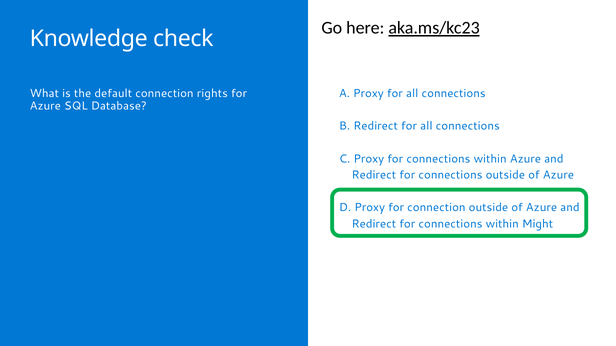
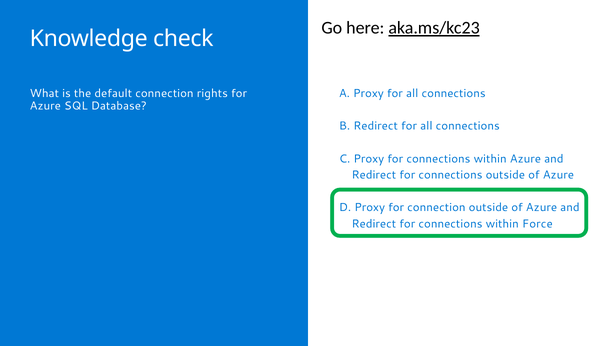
Might: Might -> Force (537, 224)
